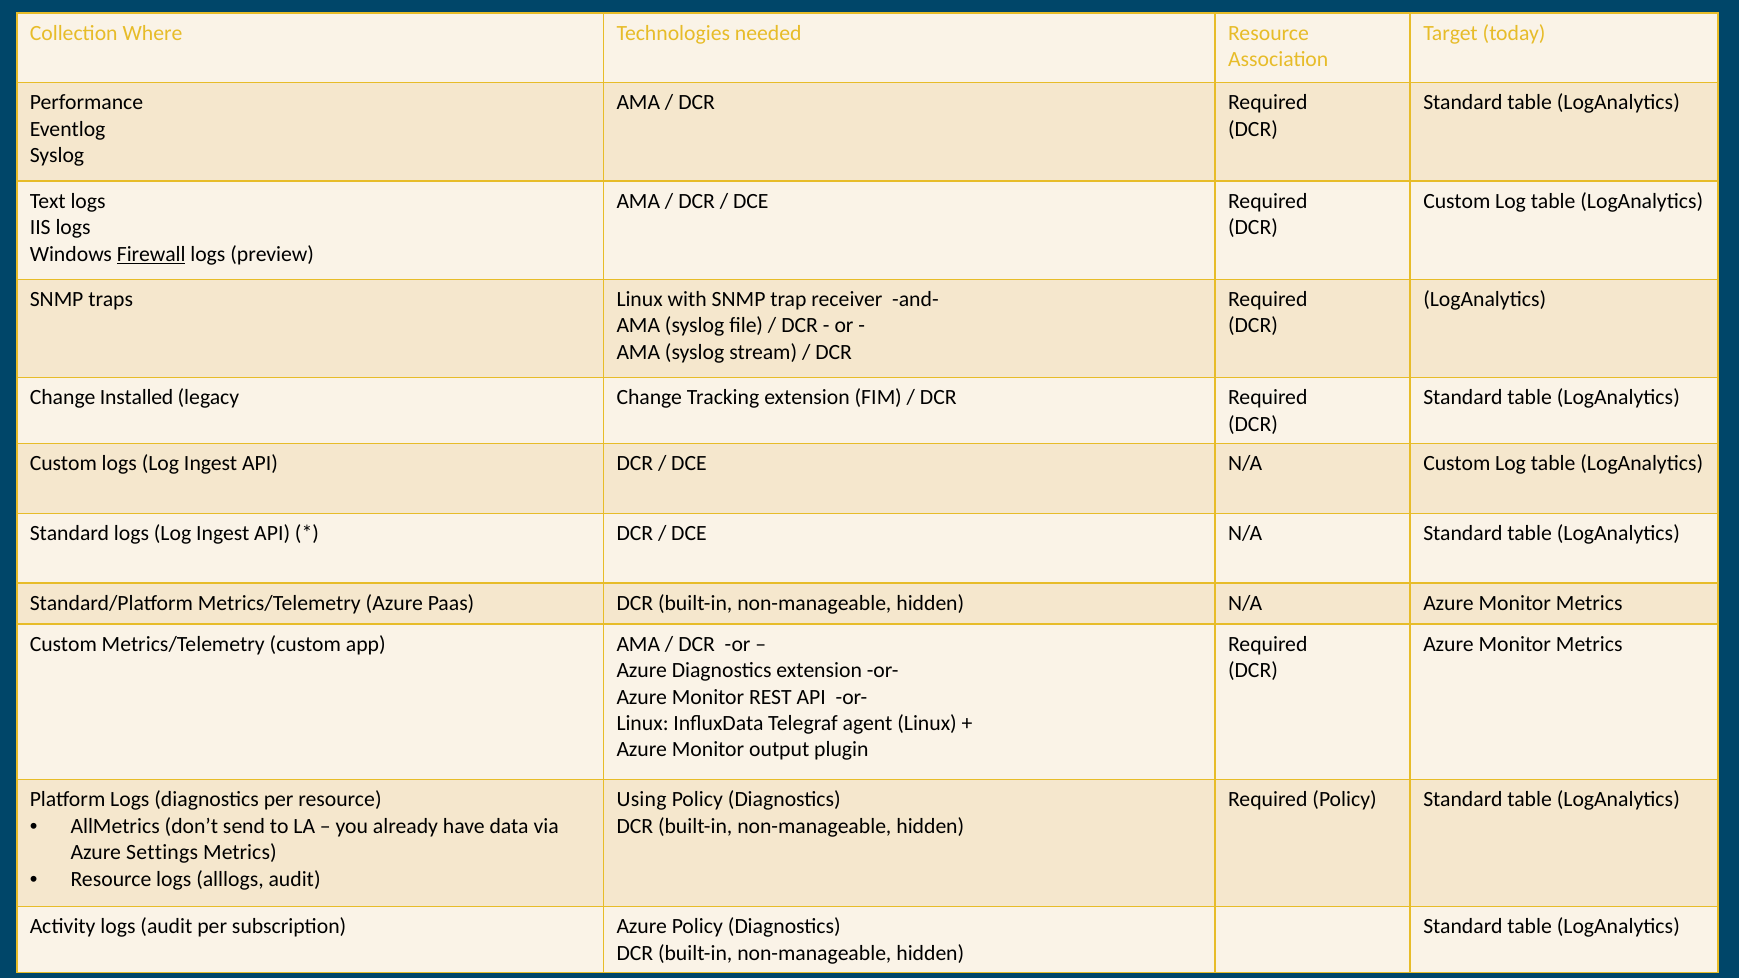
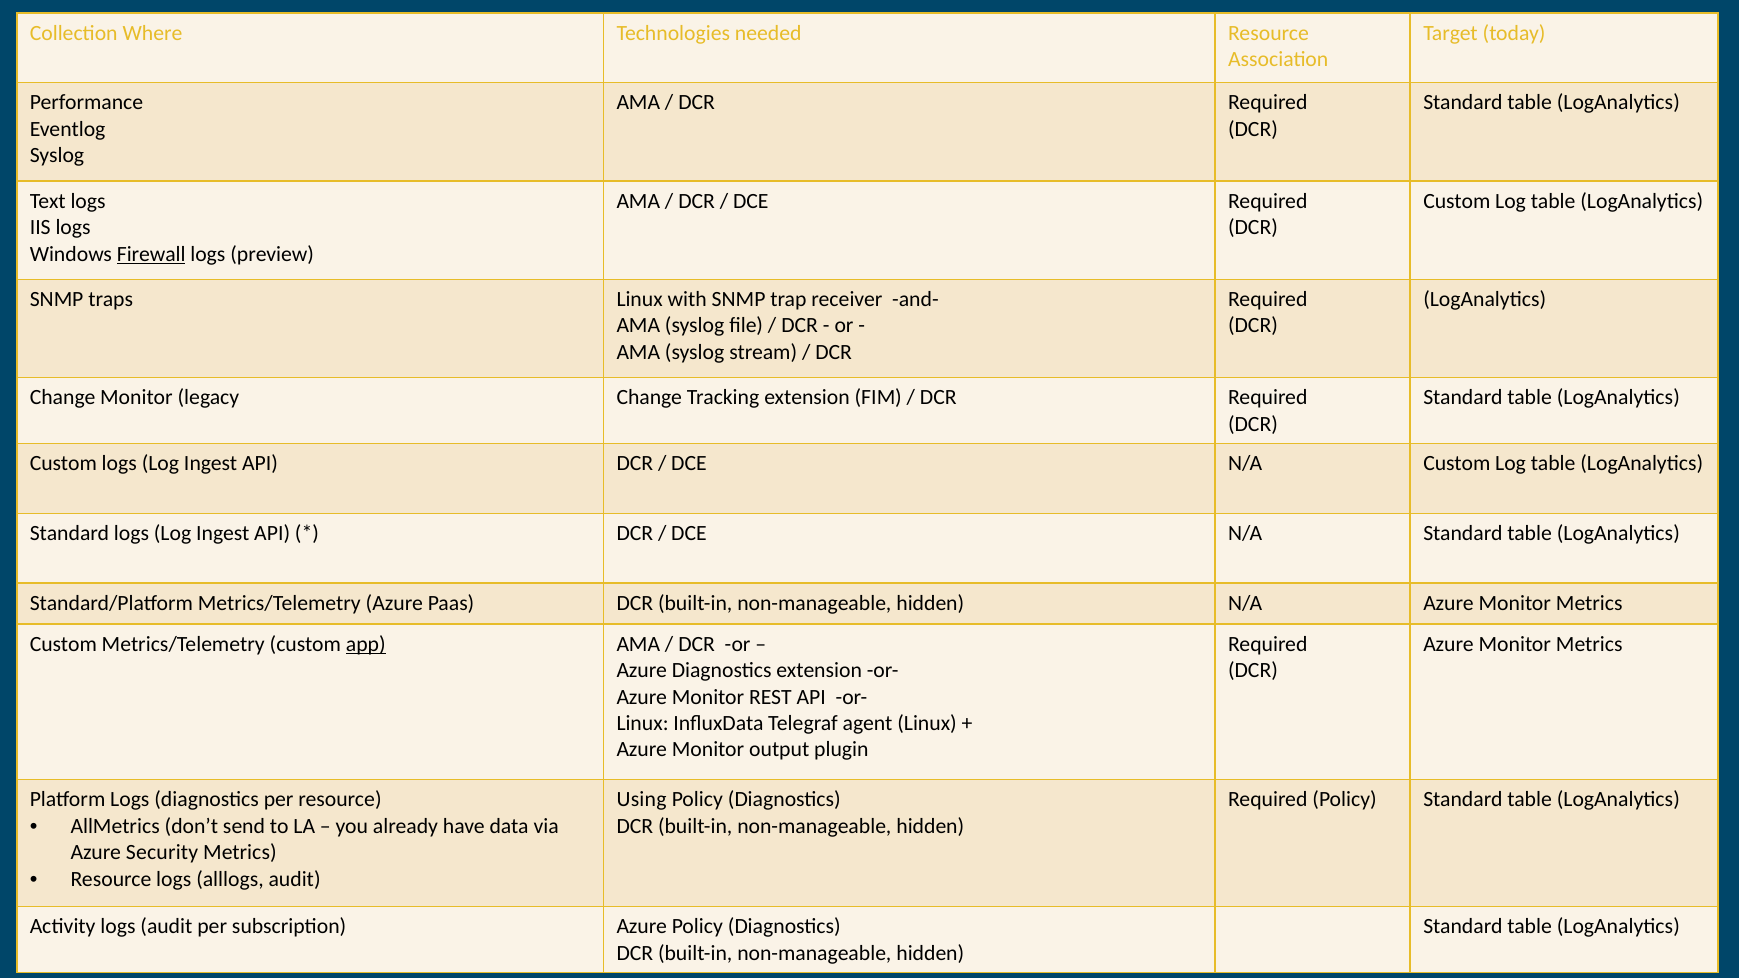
Change Installed: Installed -> Monitor (136, 398)
app underline: none -> present (366, 644)
Settings: Settings -> Security (162, 853)
